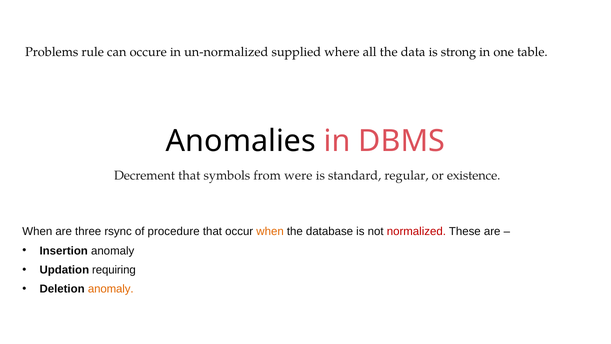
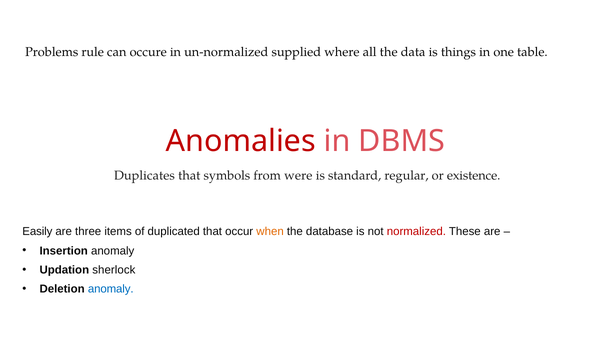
strong: strong -> things (458, 52)
Anomalies colour: black -> red (241, 141)
Decrement: Decrement -> Duplicates (144, 175)
When: When -> Easily (37, 231)
rsync: rsync -> items (118, 231)
procedure: procedure -> duplicated (174, 231)
requiring: requiring -> sherlock (114, 270)
anomaly colour: orange -> blue (111, 289)
